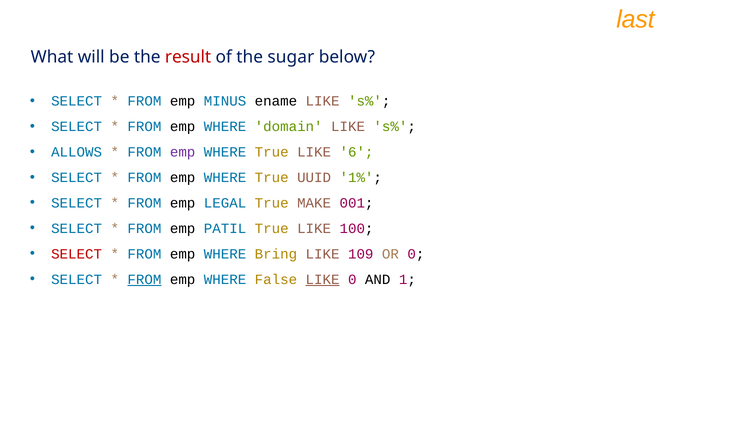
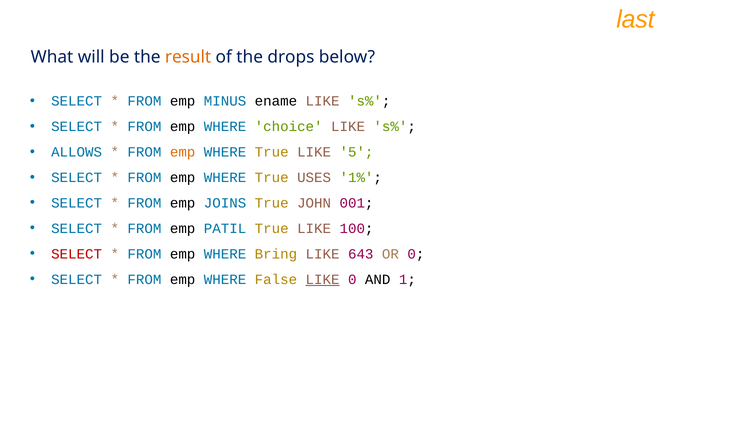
result colour: red -> orange (188, 57)
sugar: sugar -> drops (291, 57)
domain: domain -> choice (289, 127)
emp colour: purple -> orange (183, 152)
6: 6 -> 5 (357, 152)
UUID: UUID -> USES (314, 178)
LEGAL: LEGAL -> JOINS (225, 203)
MAKE: MAKE -> JOHN (314, 203)
109: 109 -> 643 (361, 254)
FROM underline: present -> none (144, 279)
